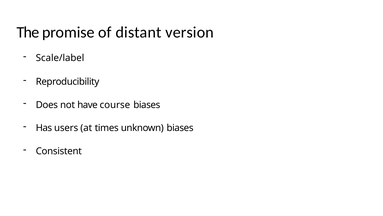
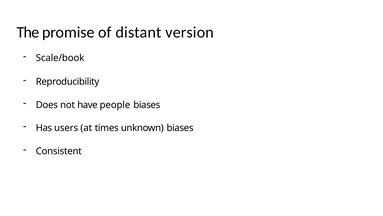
Scale/label: Scale/label -> Scale/book (60, 58)
course: course -> people (115, 105)
